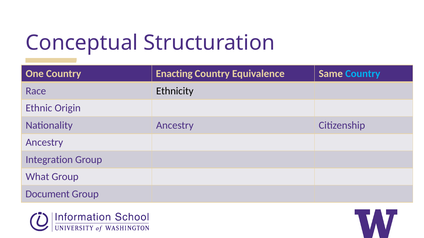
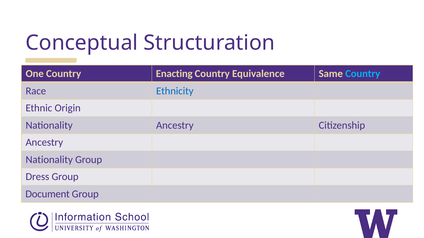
Ethnicity colour: black -> blue (175, 91)
Integration: Integration -> Nationality (49, 160)
What: What -> Dress (37, 177)
